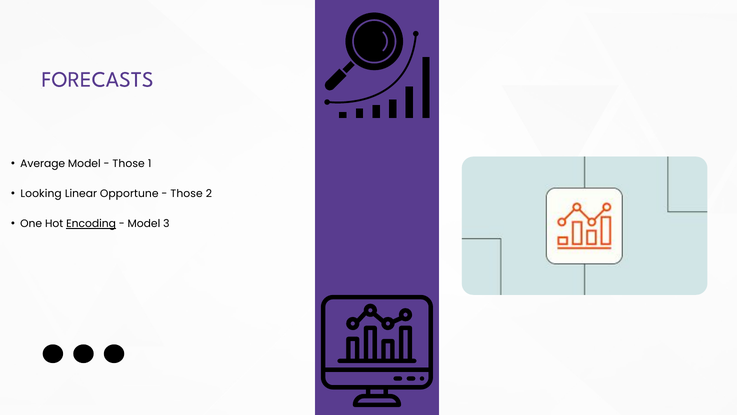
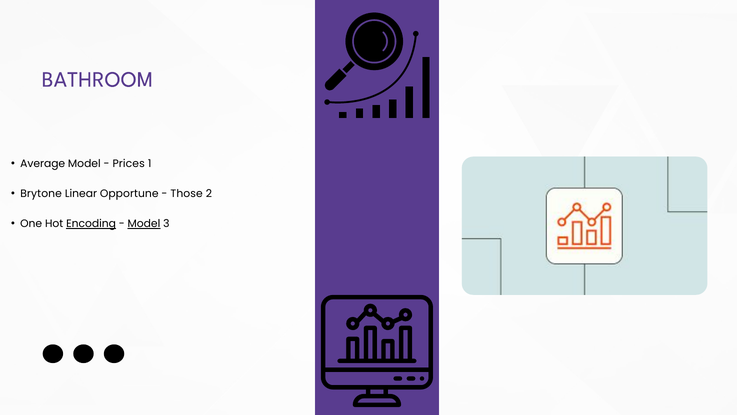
FORECASTS: FORECASTS -> BATHROOM (97, 79)
Those: Those -> Prices (129, 163)
Looking: Looking -> Brytone (41, 194)
Model underline: none -> present (144, 224)
